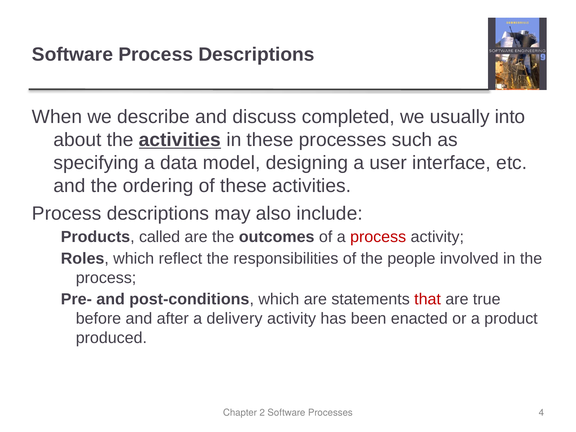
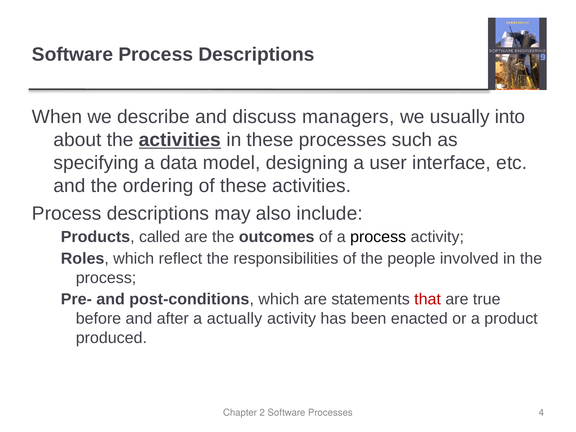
completed: completed -> managers (348, 117)
process colour: red -> black (378, 237)
delivery: delivery -> actually (235, 319)
